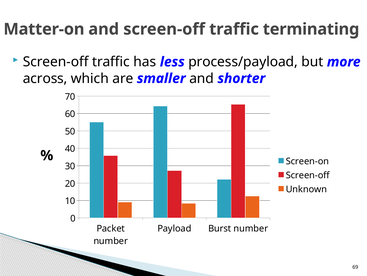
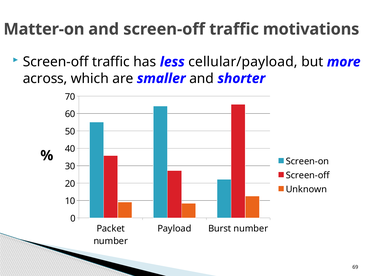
terminating: terminating -> motivations (311, 29)
process/payload: process/payload -> cellular/payload (243, 62)
